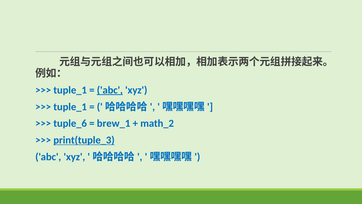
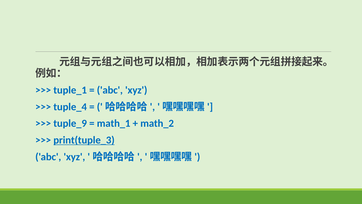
abc underline: present -> none (110, 90)
tuple_1: tuple_1 -> tuple_4 (70, 107)
tuple_6: tuple_6 -> tuple_9 (70, 123)
brew_1: brew_1 -> math_1 (114, 123)
